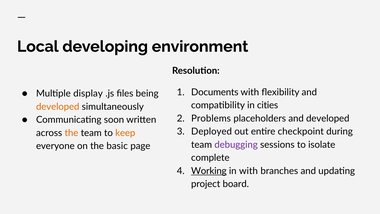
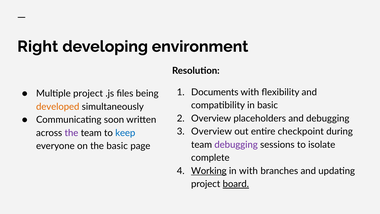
Local: Local -> Right (38, 46)
Multiple display: display -> project (88, 93)
in cities: cities -> basic (268, 105)
Problems: Problems -> Overview (211, 118)
and developed: developed -> debugging (328, 118)
Deployed: Deployed -> Overview (212, 131)
the colour: orange -> purple (71, 133)
keep colour: orange -> blue (125, 133)
board underline: none -> present (236, 184)
